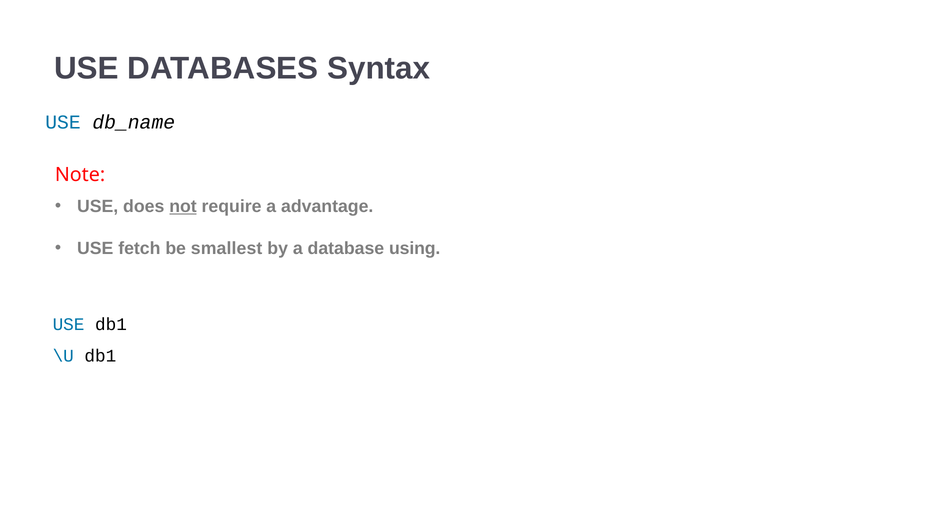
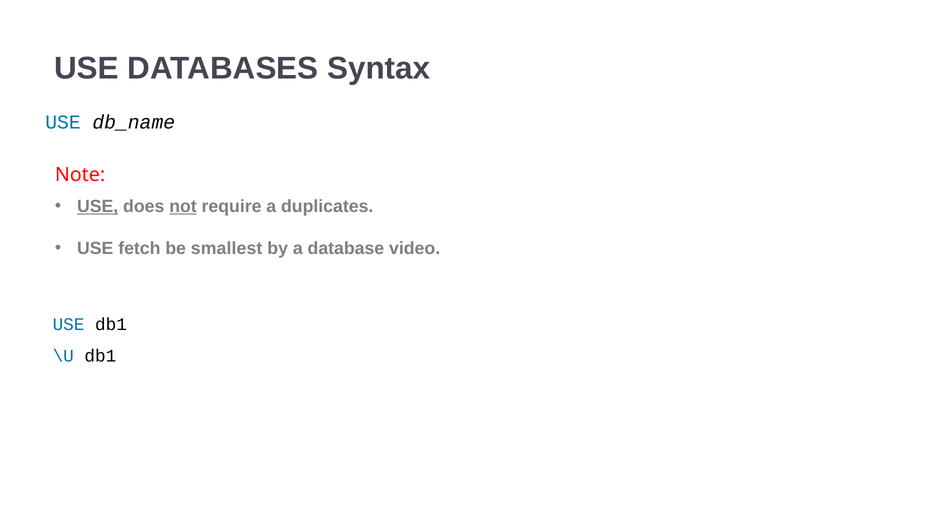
USE underline: none -> present (98, 206)
advantage: advantage -> duplicates (327, 206)
using: using -> video (415, 249)
